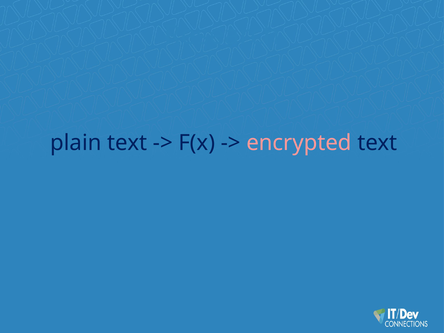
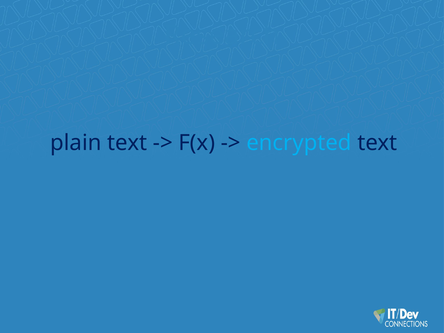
encrypted colour: pink -> light blue (299, 143)
